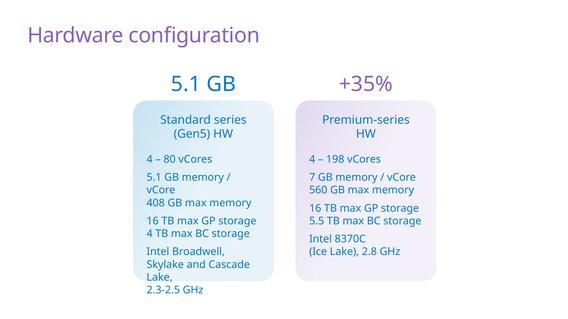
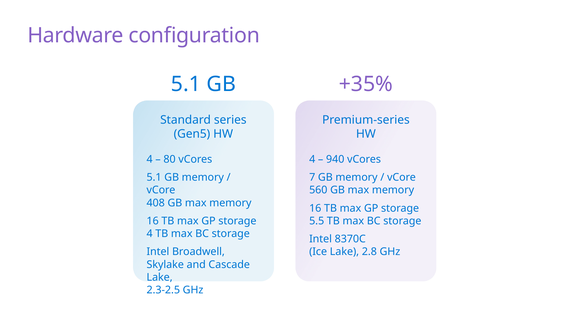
198: 198 -> 940 (335, 160)
